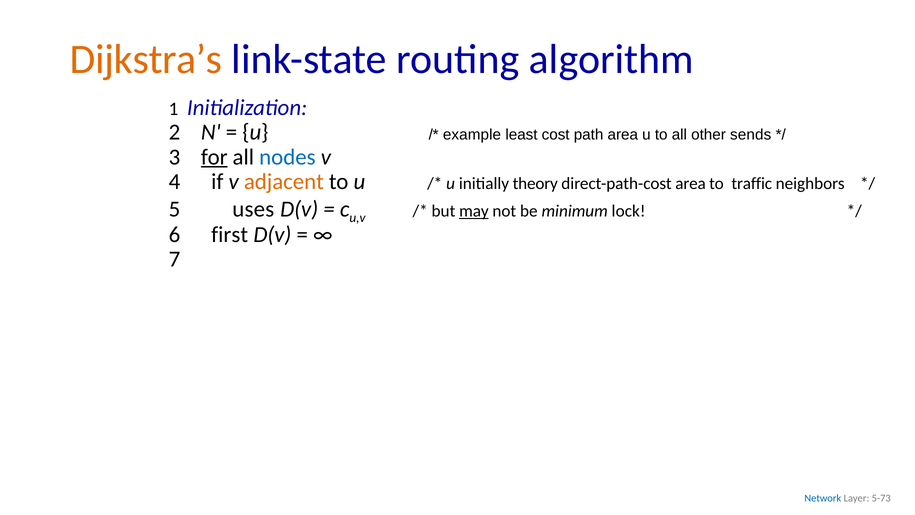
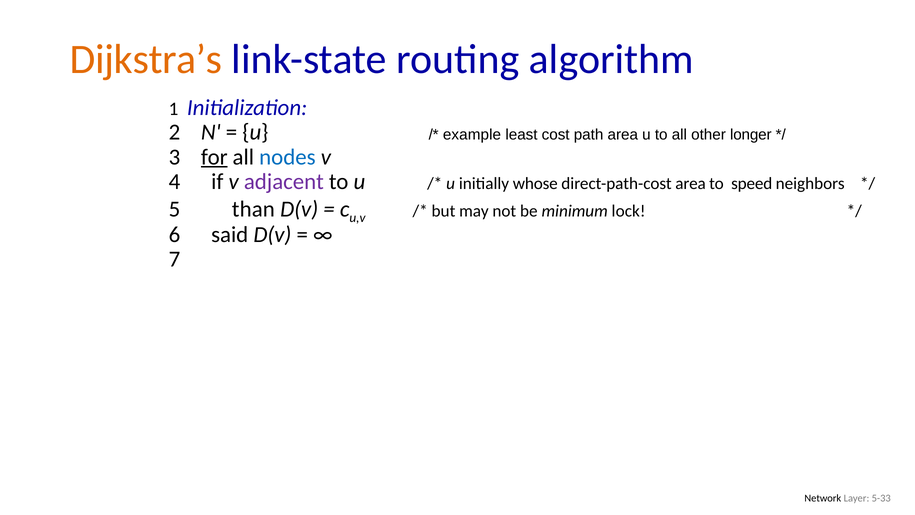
sends: sends -> longer (751, 135)
adjacent colour: orange -> purple (284, 182)
theory: theory -> whose (535, 184)
traffic: traffic -> speed (752, 184)
uses: uses -> than (253, 209)
may underline: present -> none (474, 211)
first: first -> said (230, 234)
Network colour: blue -> black (823, 498)
5-73: 5-73 -> 5-33 (881, 498)
